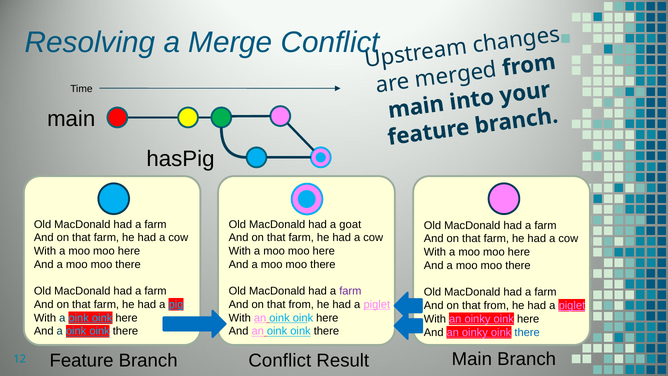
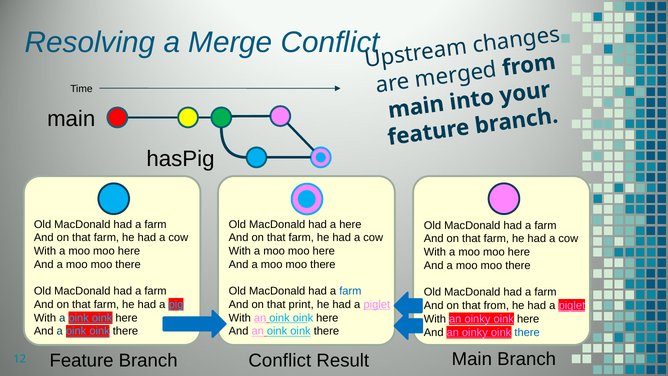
a goat: goat -> here (350, 224)
farm colour: purple -> blue (350, 291)
from: from -> print (301, 304)
